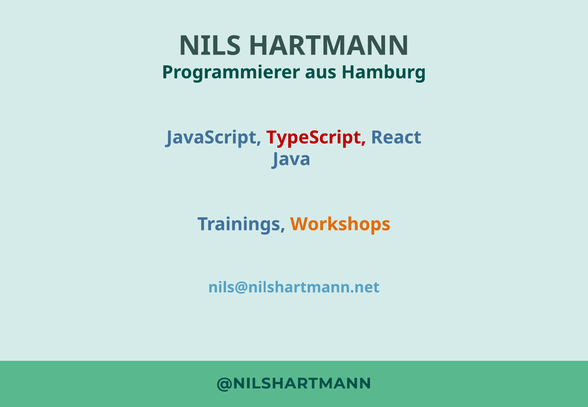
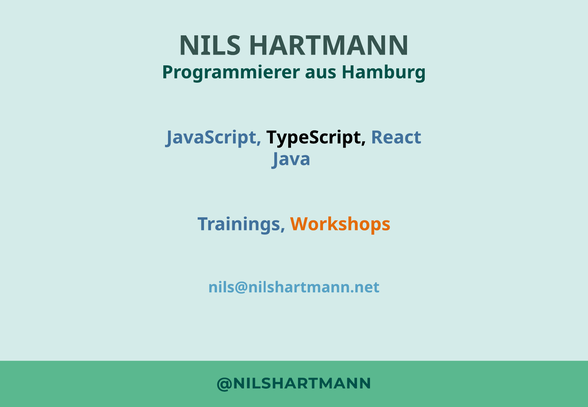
TypeScript colour: red -> black (316, 137)
